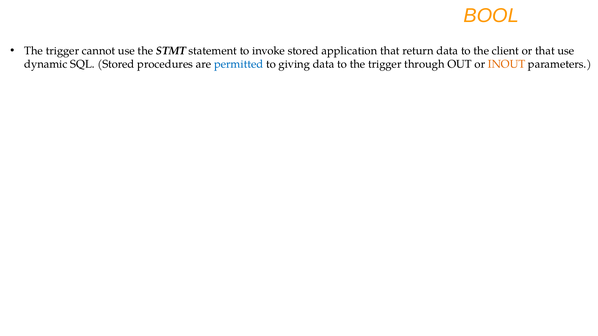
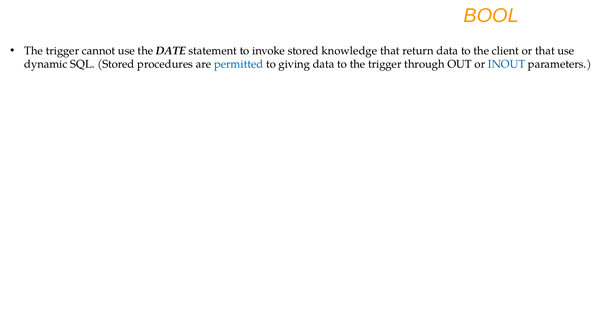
STMT: STMT -> DATE (171, 51)
application: application -> knowledge (349, 51)
INOUT colour: orange -> blue (507, 64)
